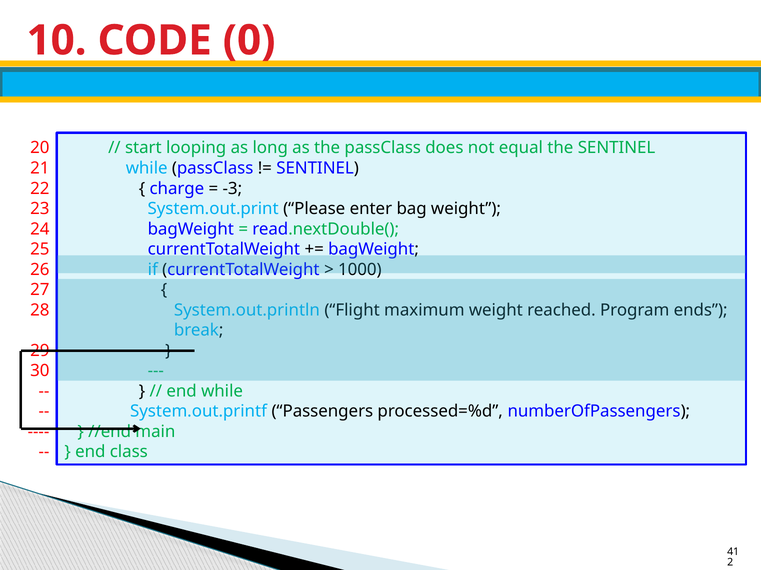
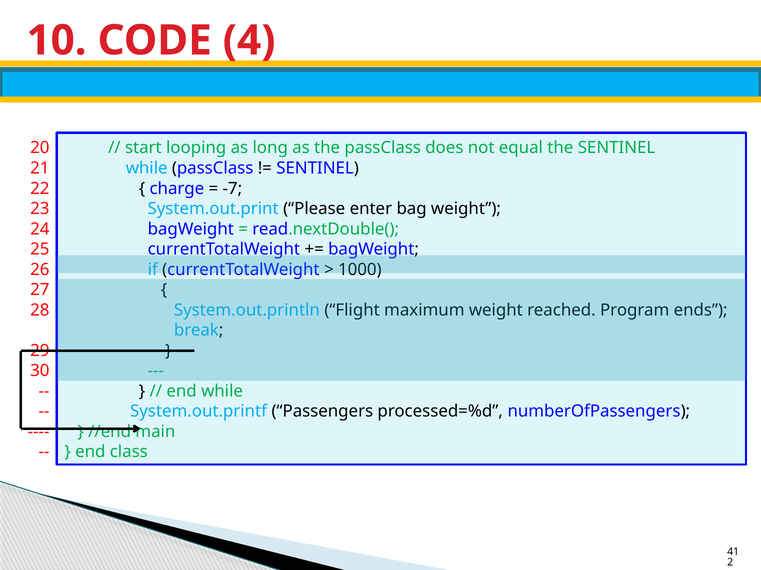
0: 0 -> 4 (249, 41)
-3: -3 -> -7 (232, 189)
